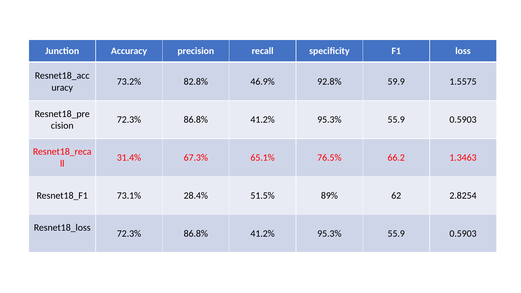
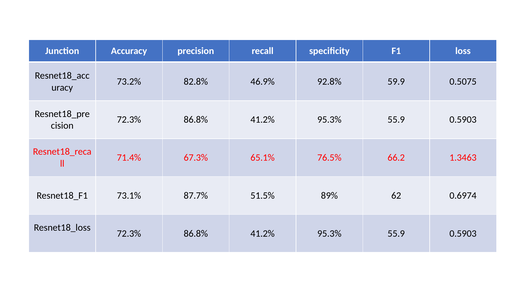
1.5575: 1.5575 -> 0.5075 (463, 82)
31.4%: 31.4% -> 71.4% (129, 158)
28.4%: 28.4% -> 87.7% (196, 196)
2.8254: 2.8254 -> 0.6974 (463, 196)
